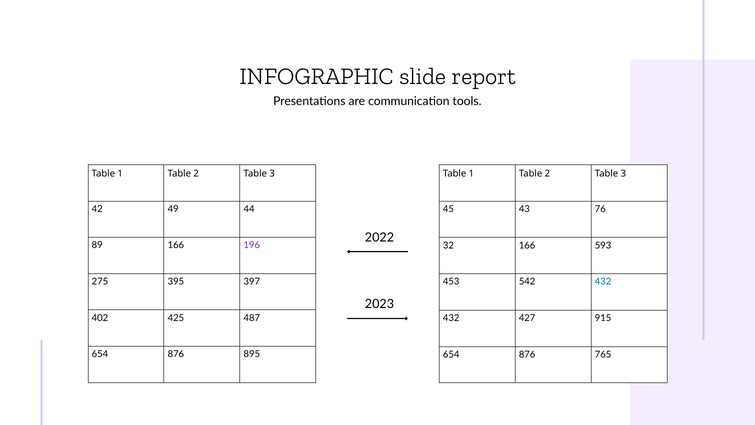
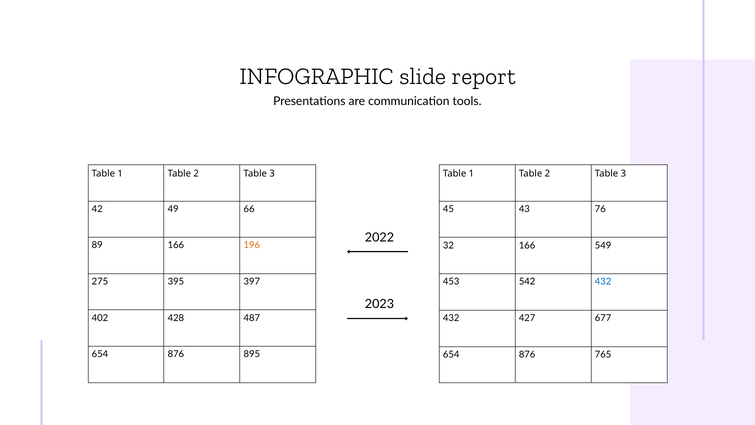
44: 44 -> 66 (249, 209)
196 colour: purple -> orange (252, 245)
593: 593 -> 549 (603, 245)
425: 425 -> 428 (176, 318)
915: 915 -> 677 (603, 318)
